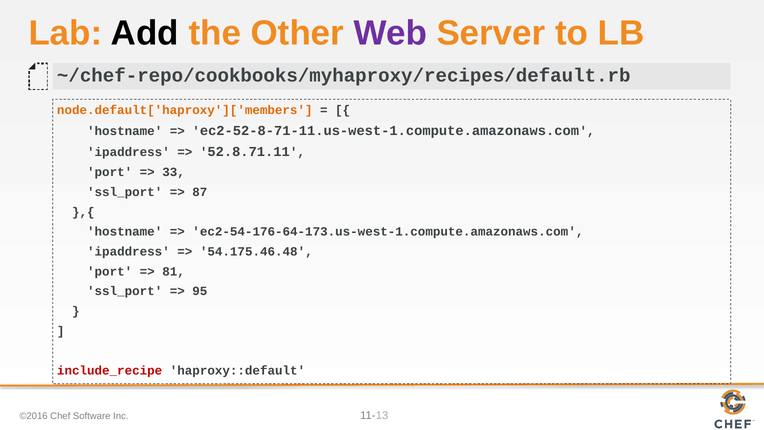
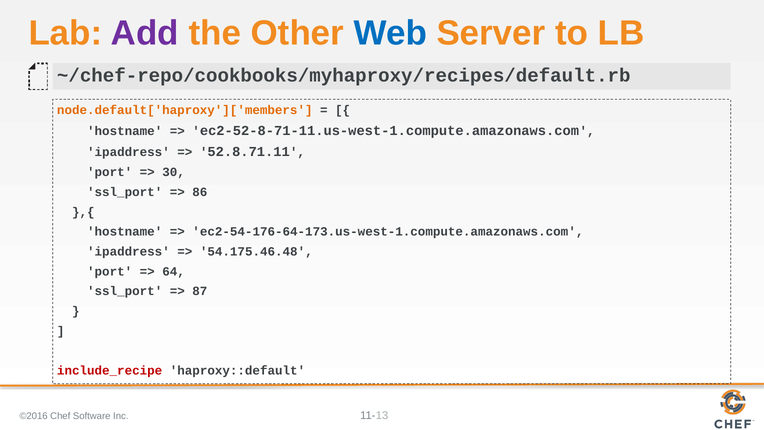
Add colour: black -> purple (145, 33)
Web colour: purple -> blue (390, 33)
33: 33 -> 30 (174, 172)
87: 87 -> 86 (200, 192)
81: 81 -> 64 (174, 271)
95: 95 -> 87 (200, 291)
